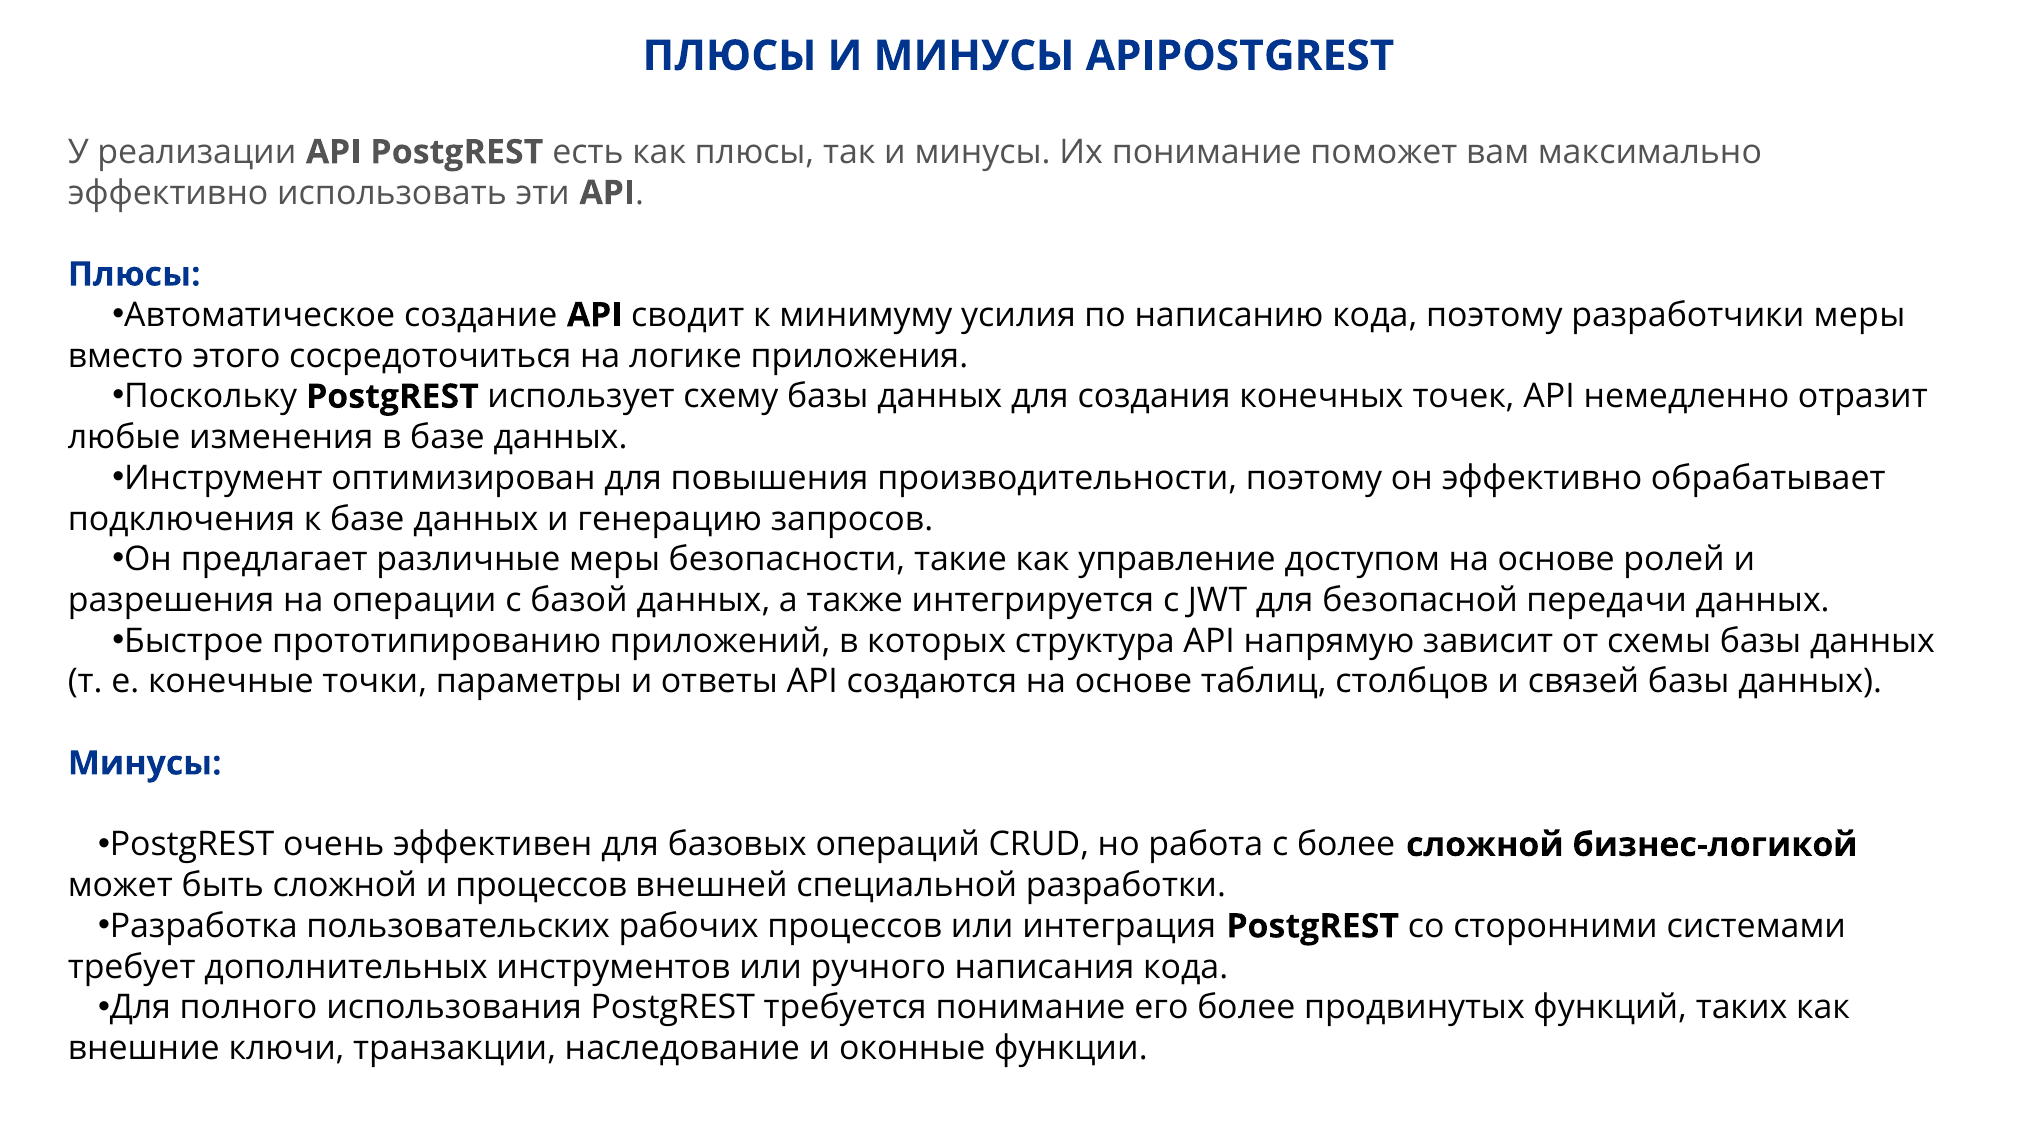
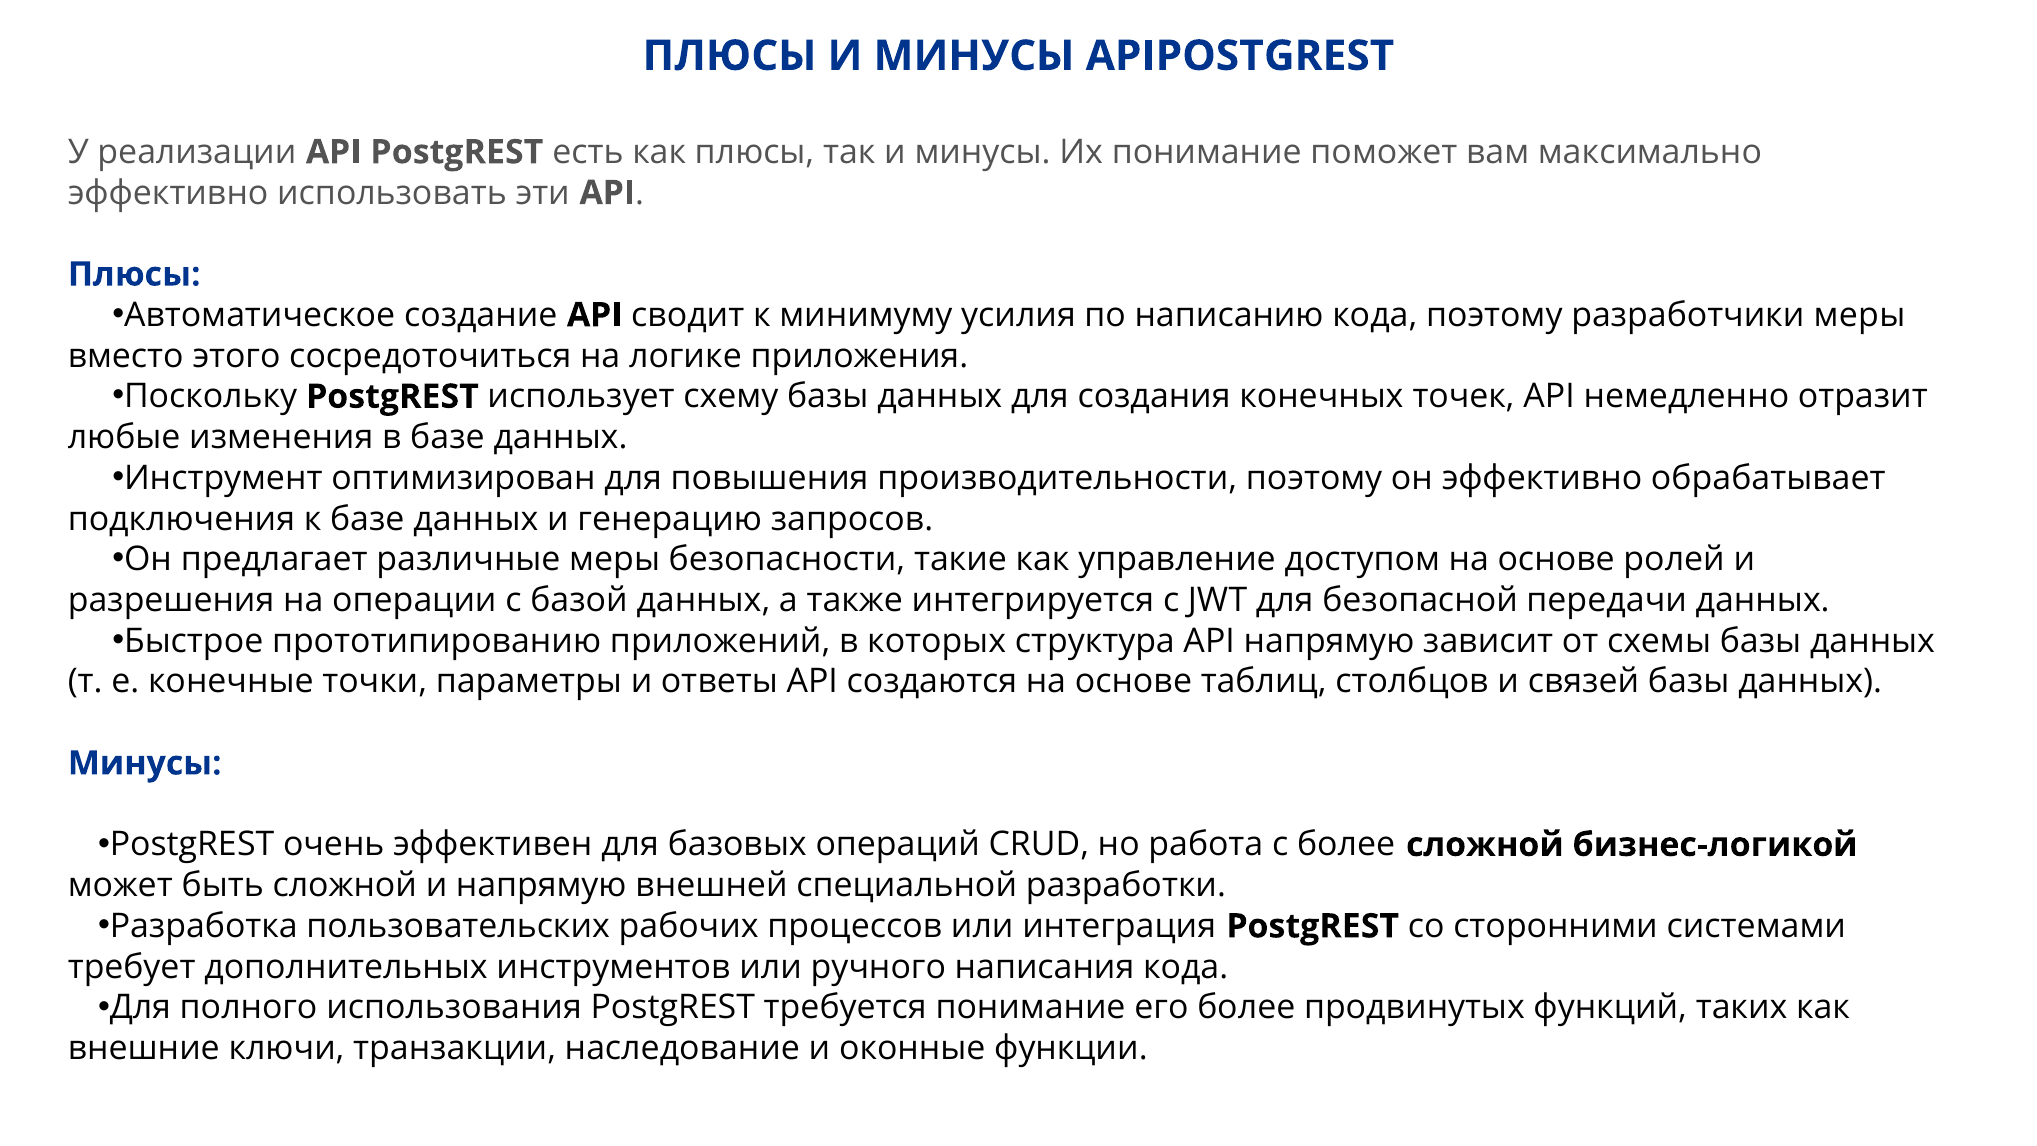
и процессов: процессов -> напрямую (541, 885)
